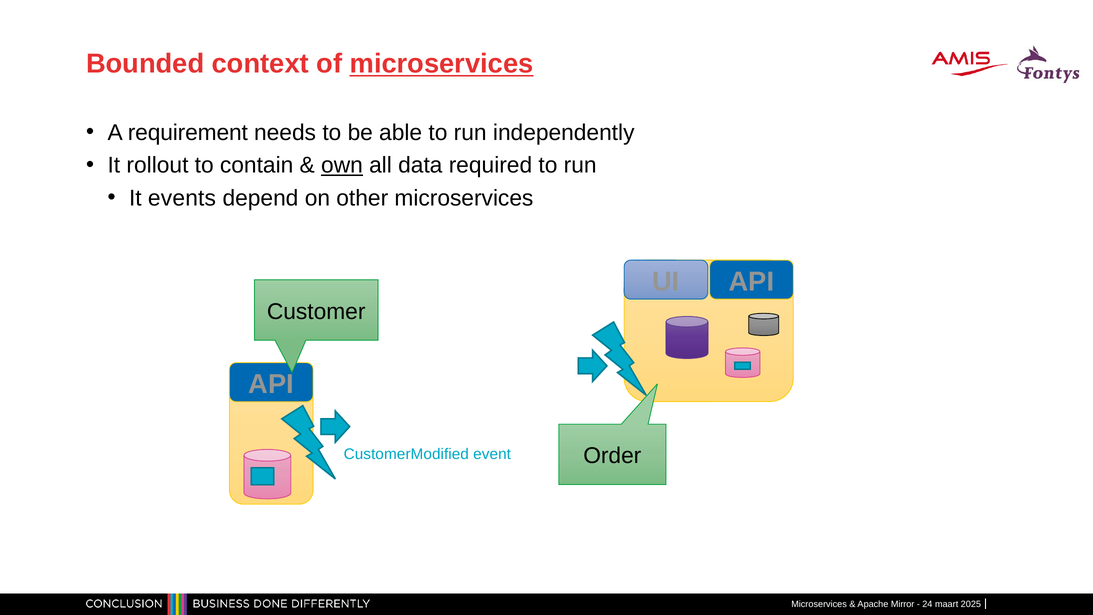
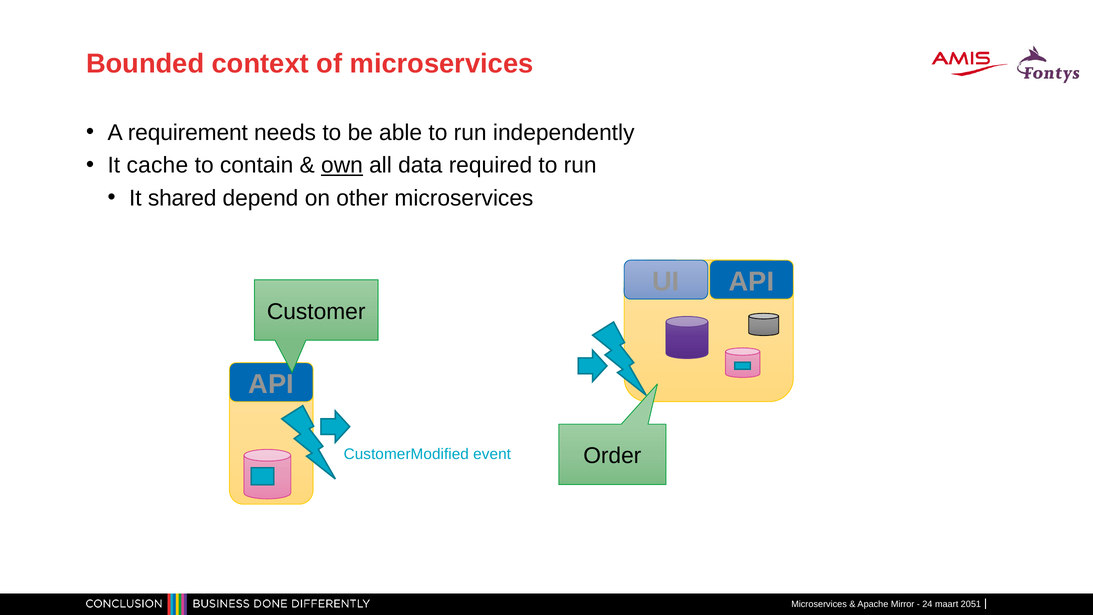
microservices underline: present -> none (442, 64)
rollout: rollout -> cache (157, 165)
events: events -> shared (182, 198)
2025: 2025 -> 2051 (971, 604)
